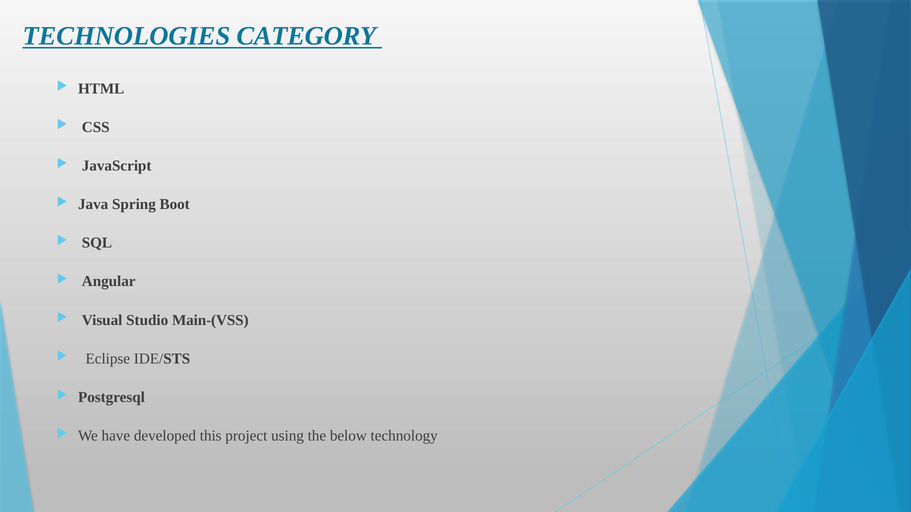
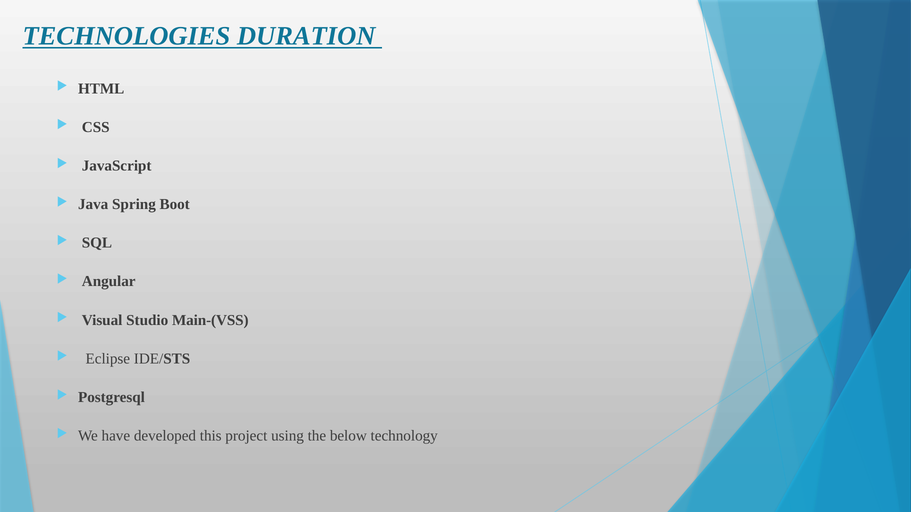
CATEGORY: CATEGORY -> DURATION (306, 36)
